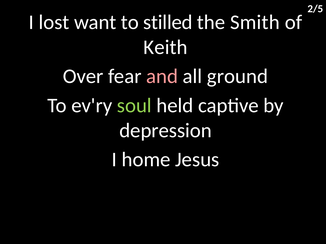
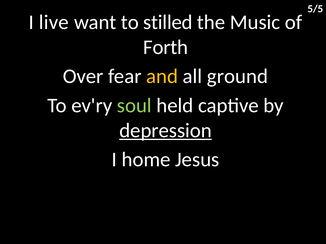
2/5: 2/5 -> 5/5 (315, 9)
lost: lost -> live (54, 22)
Smith: Smith -> Music (255, 22)
Keith: Keith -> Forth (166, 47)
and colour: pink -> yellow (162, 76)
depression underline: none -> present (166, 131)
